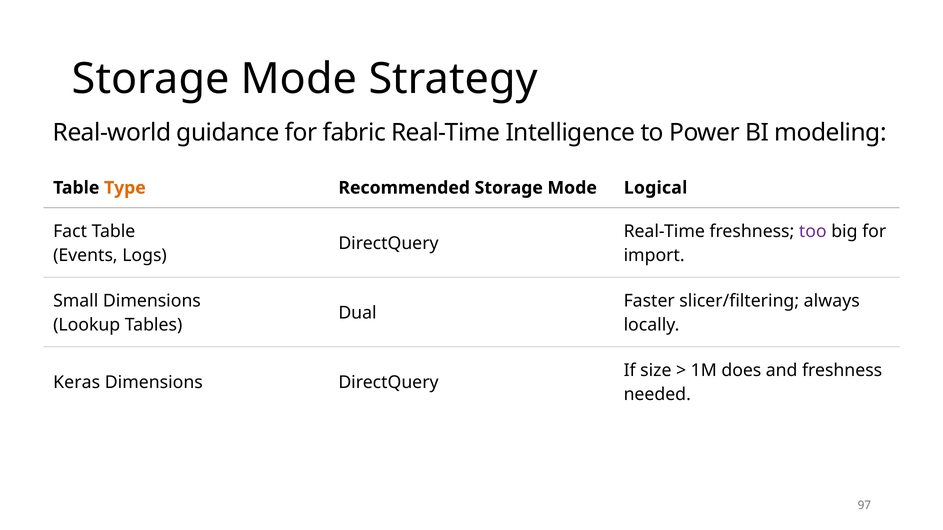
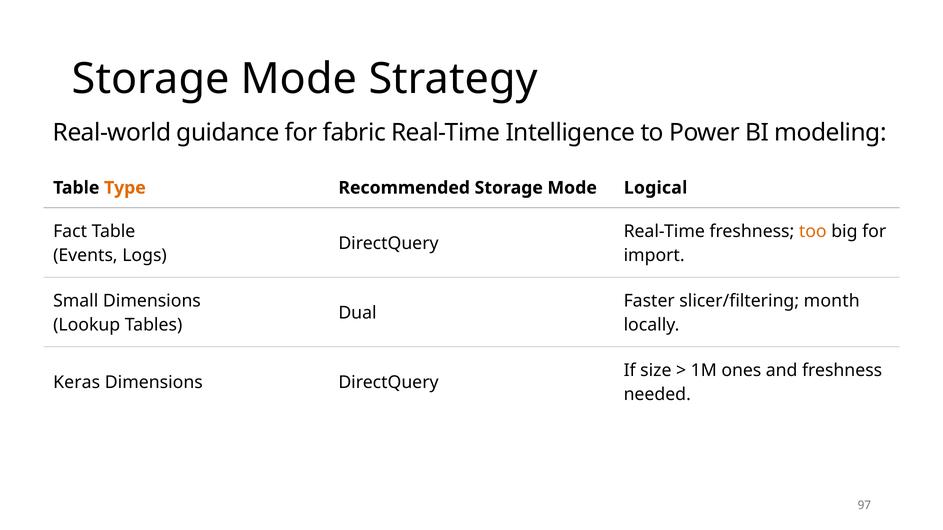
too colour: purple -> orange (813, 232)
always: always -> month (832, 301)
does: does -> ones (741, 371)
